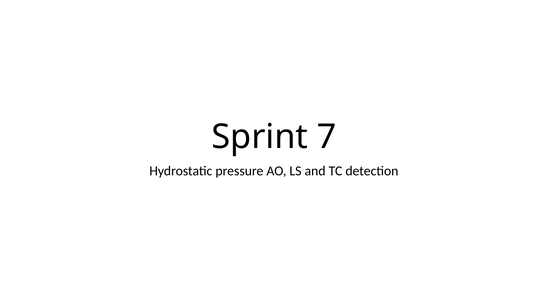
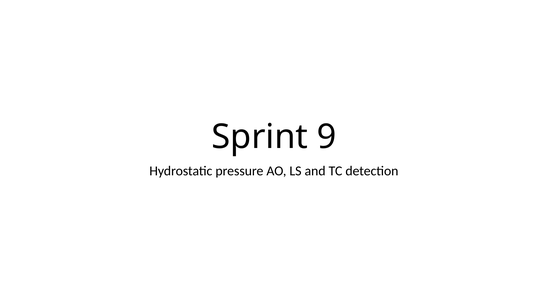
7: 7 -> 9 (327, 137)
